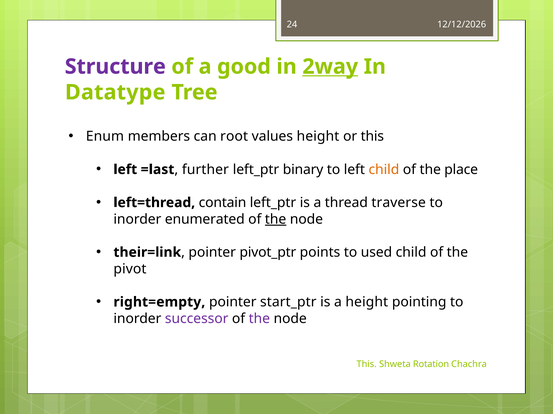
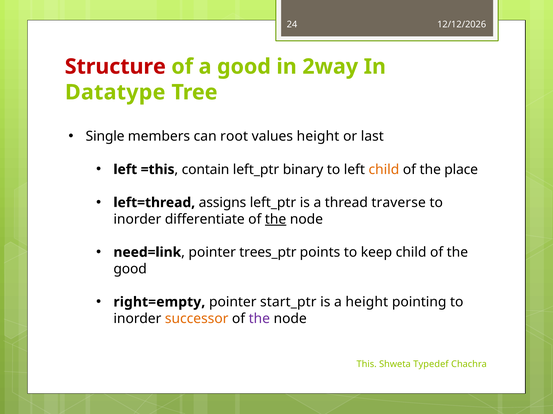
Structure colour: purple -> red (115, 67)
2way underline: present -> none (330, 67)
Enum: Enum -> Single (105, 137)
or this: this -> last (372, 137)
=last: =last -> =this (158, 170)
further: further -> contain (206, 170)
contain: contain -> assigns (223, 203)
enumerated: enumerated -> differentiate (205, 220)
their=link: their=link -> need=link (147, 253)
pivot_ptr: pivot_ptr -> trees_ptr (268, 253)
used: used -> keep (376, 253)
pivot: pivot -> good (130, 269)
successor colour: purple -> orange (197, 319)
Rotation: Rotation -> Typedef (431, 365)
